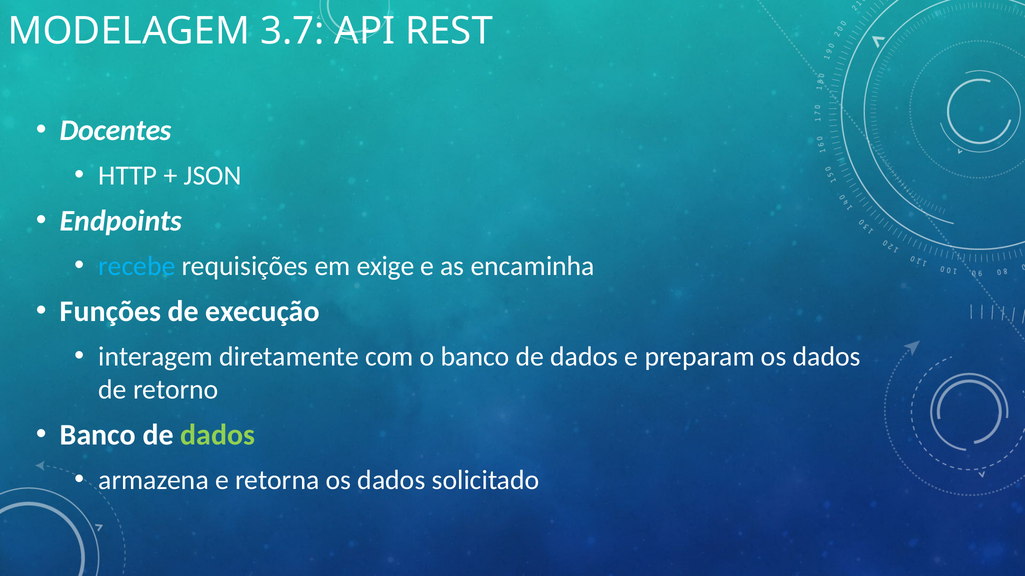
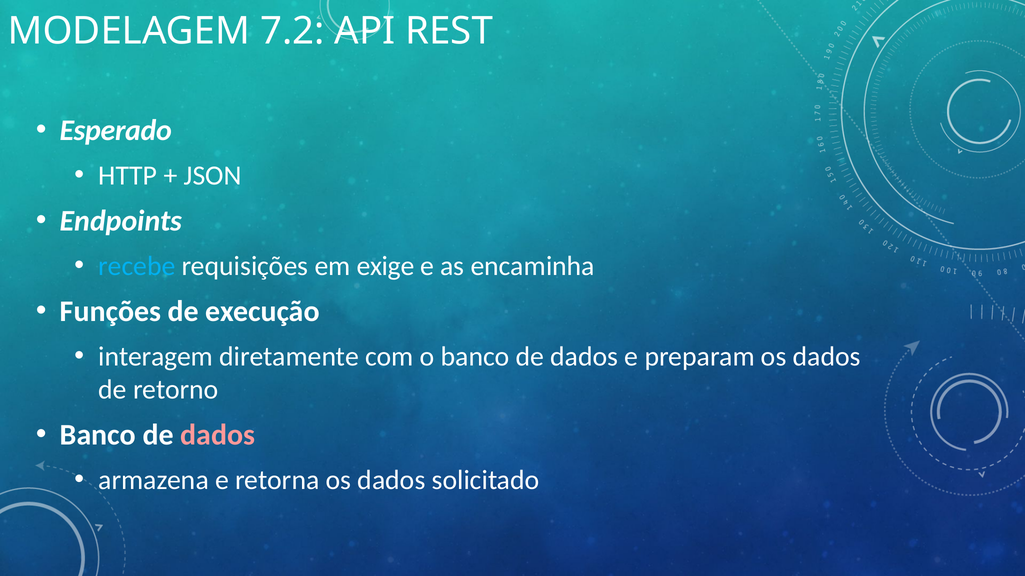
3.7: 3.7 -> 7.2 (292, 31)
Docentes: Docentes -> Esperado (116, 131)
dados colour: light green -> pink (218, 436)
